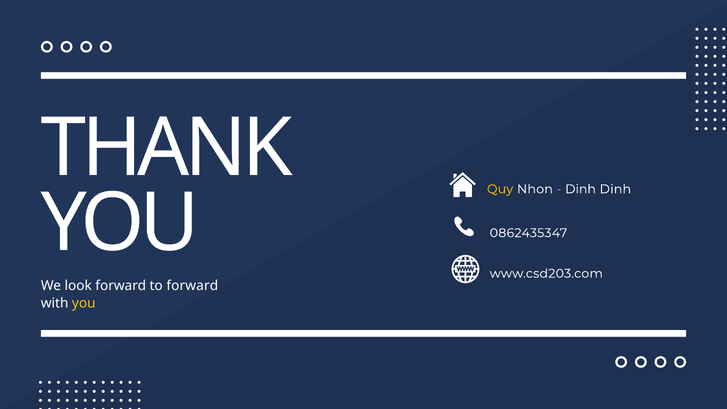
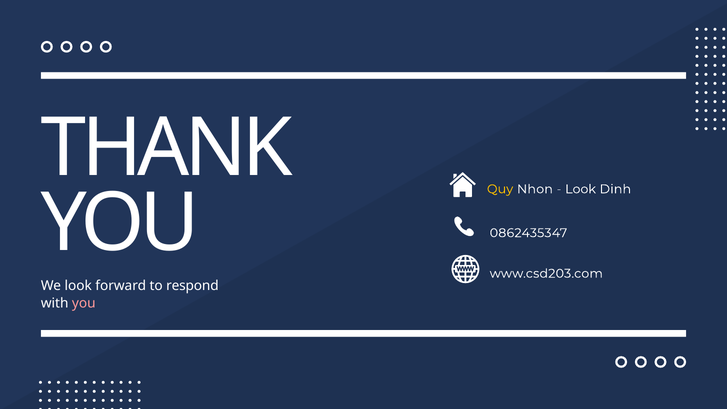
Dinh: Dinh -> Look (581, 189)
to forward: forward -> respond (192, 285)
you colour: yellow -> pink (84, 303)
